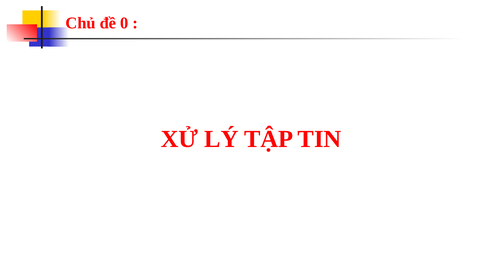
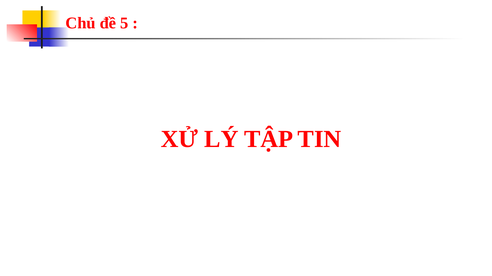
0: 0 -> 5 (124, 23)
